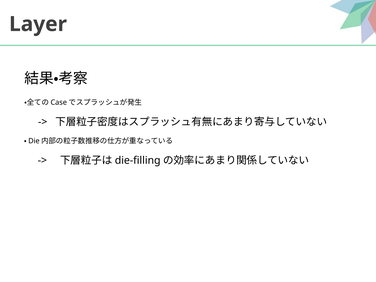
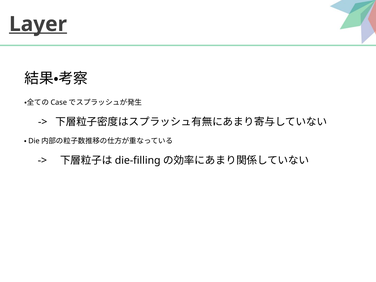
Layer underline: none -> present (38, 24)
